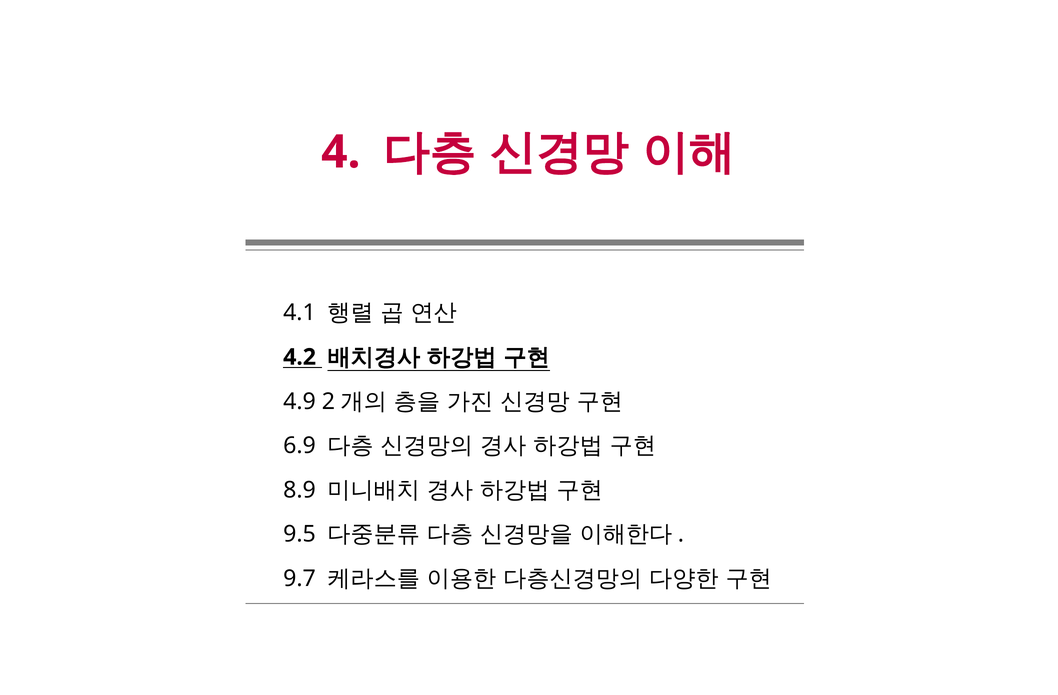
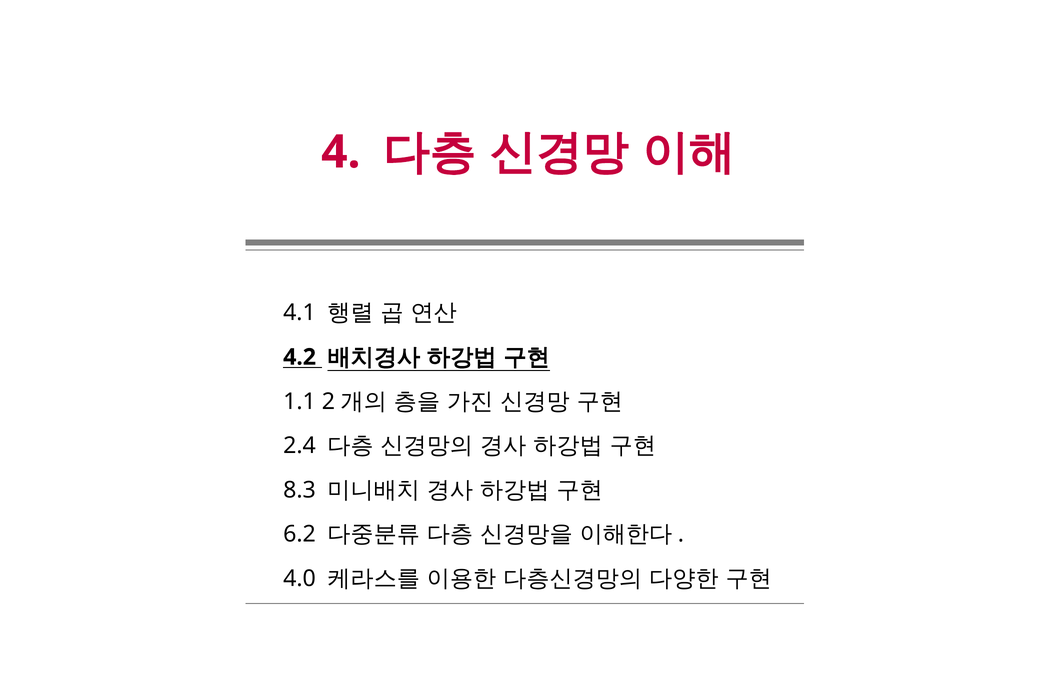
4.9: 4.9 -> 1.1 (300, 401)
6.9: 6.9 -> 2.4 (300, 446)
8.9: 8.9 -> 8.3 (300, 490)
9.5: 9.5 -> 6.2 (300, 534)
9.7: 9.7 -> 4.0 (300, 578)
